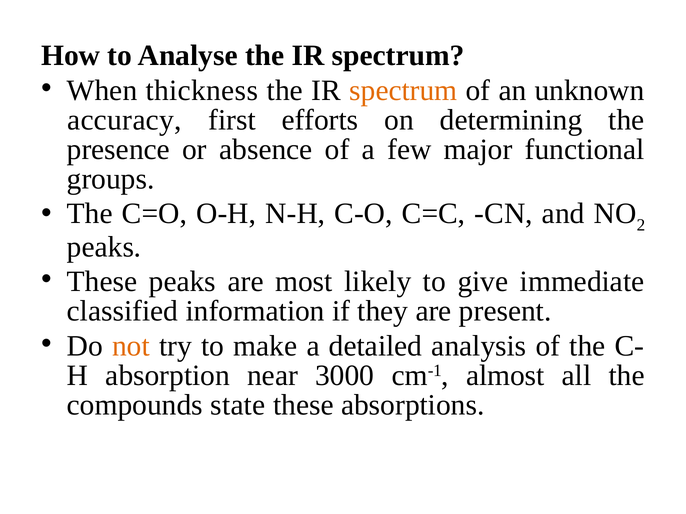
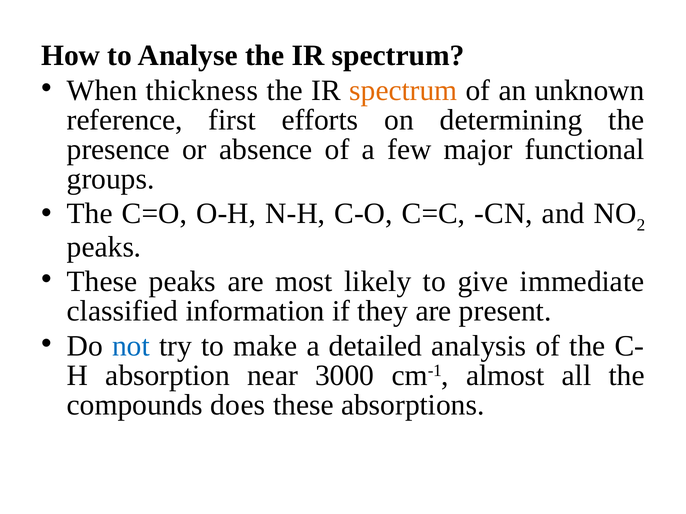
accuracy: accuracy -> reference (125, 120)
not colour: orange -> blue (131, 346)
state: state -> does (238, 405)
